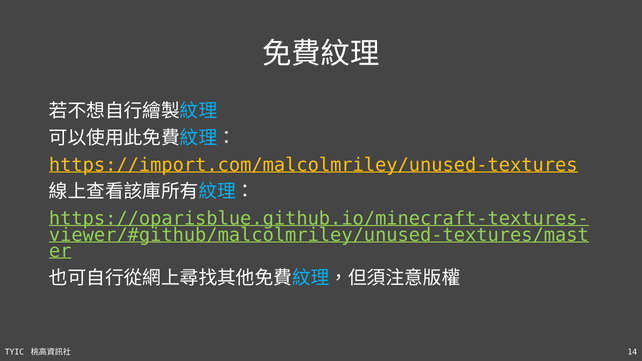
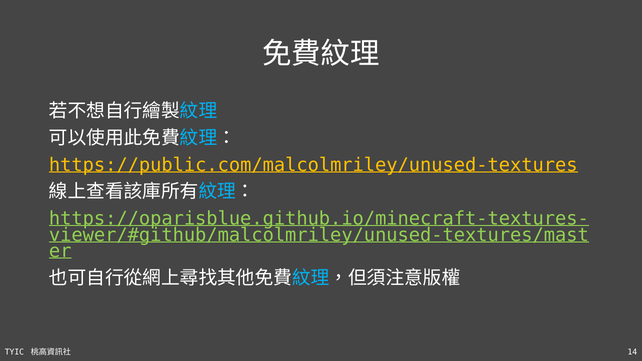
https://import.com/malcolmriley/unused-textures: https://import.com/malcolmriley/unused-textures -> https://public.com/malcolmriley/unused-textures (313, 165)
